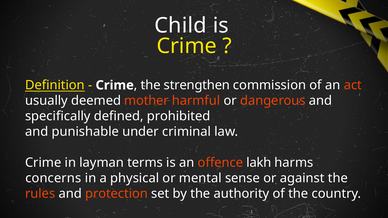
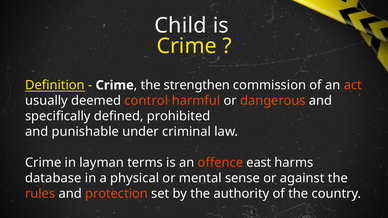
mother: mother -> control (146, 101)
lakh: lakh -> east (259, 163)
concerns: concerns -> database (53, 178)
